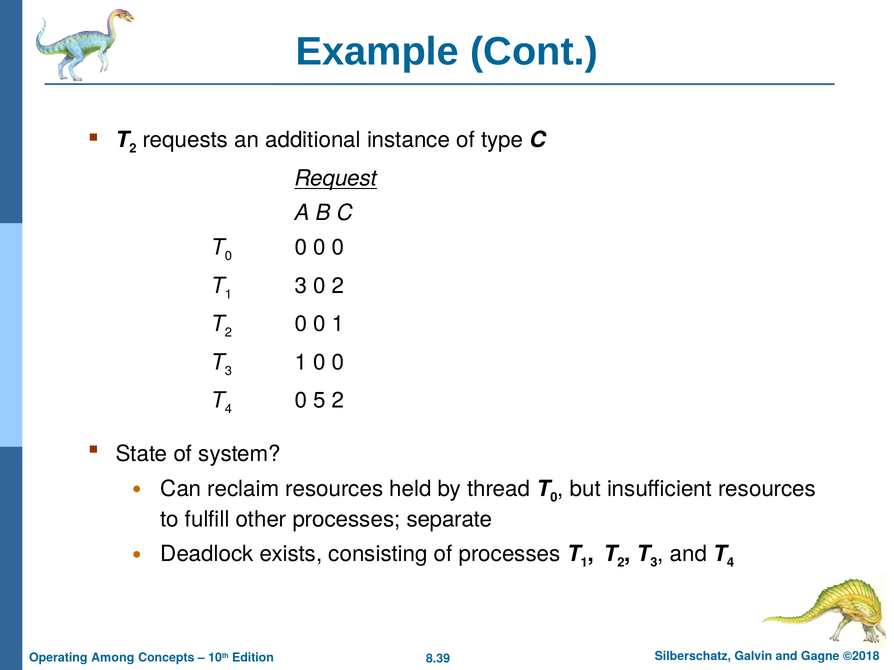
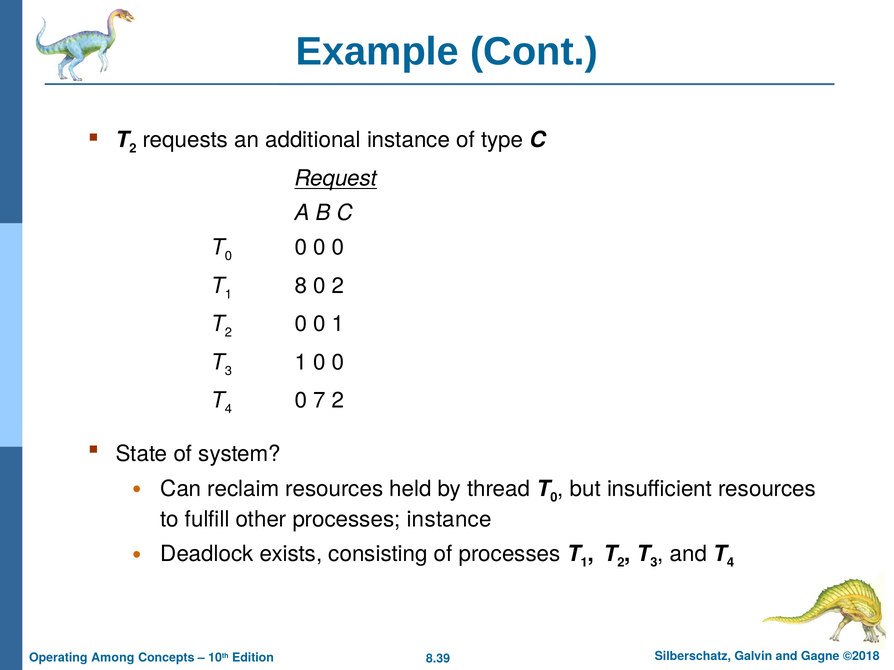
1 3: 3 -> 8 (301, 286)
5: 5 -> 7 (319, 401)
processes separate: separate -> instance (449, 520)
